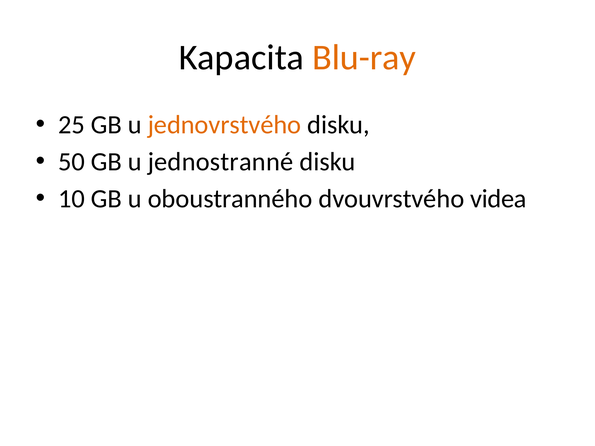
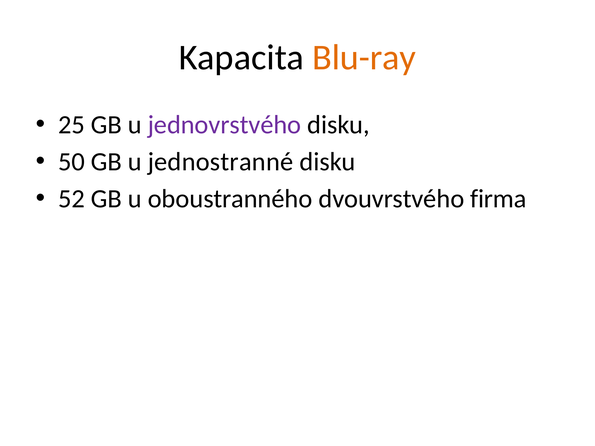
jednovrstvého colour: orange -> purple (224, 125)
10: 10 -> 52 (71, 199)
videa: videa -> firma (498, 199)
